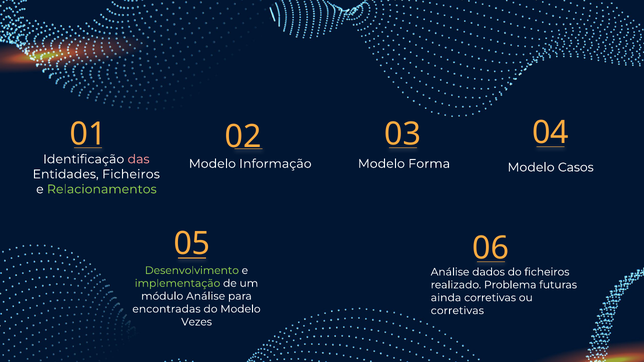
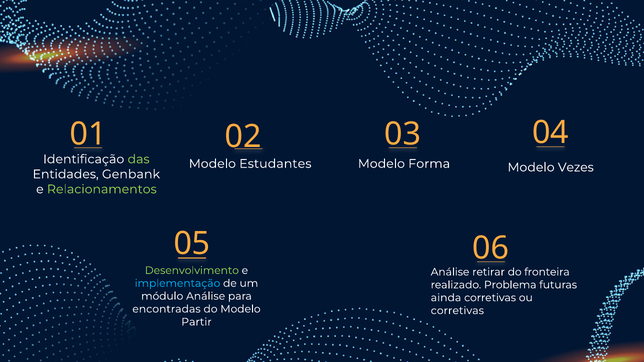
das colour: pink -> light green (139, 159)
Informação: Informação -> Estudantes (275, 164)
Casos: Casos -> Vezes (576, 167)
Entidades Ficheiros: Ficheiros -> Genbank (131, 174)
dados: dados -> retirar (489, 272)
do ficheiros: ficheiros -> fronteira (547, 272)
implementação colour: light green -> light blue (178, 283)
Vezes: Vezes -> Partir (196, 322)
